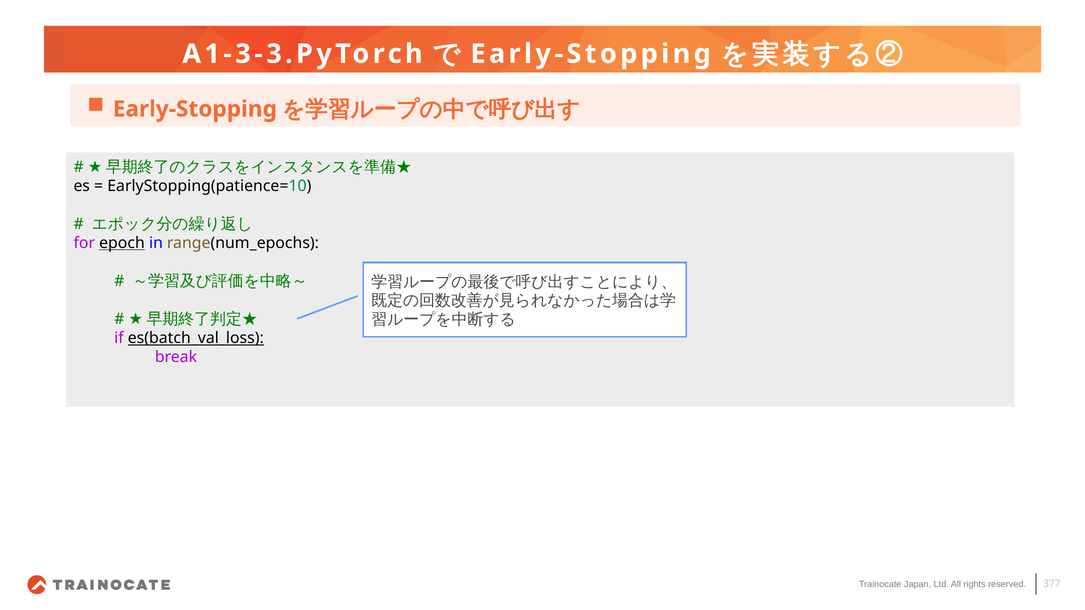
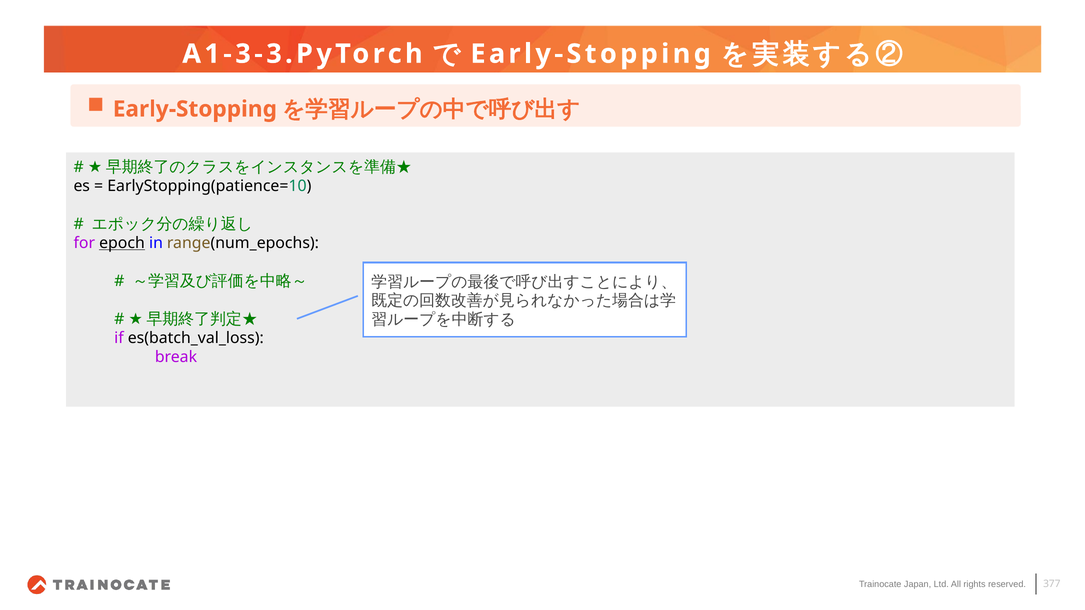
es(batch_val_loss underline: present -> none (196, 338)
